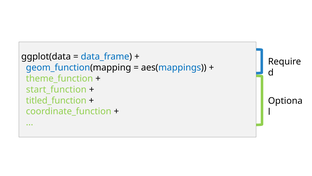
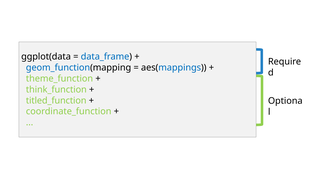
start_function: start_function -> think_function (56, 89)
